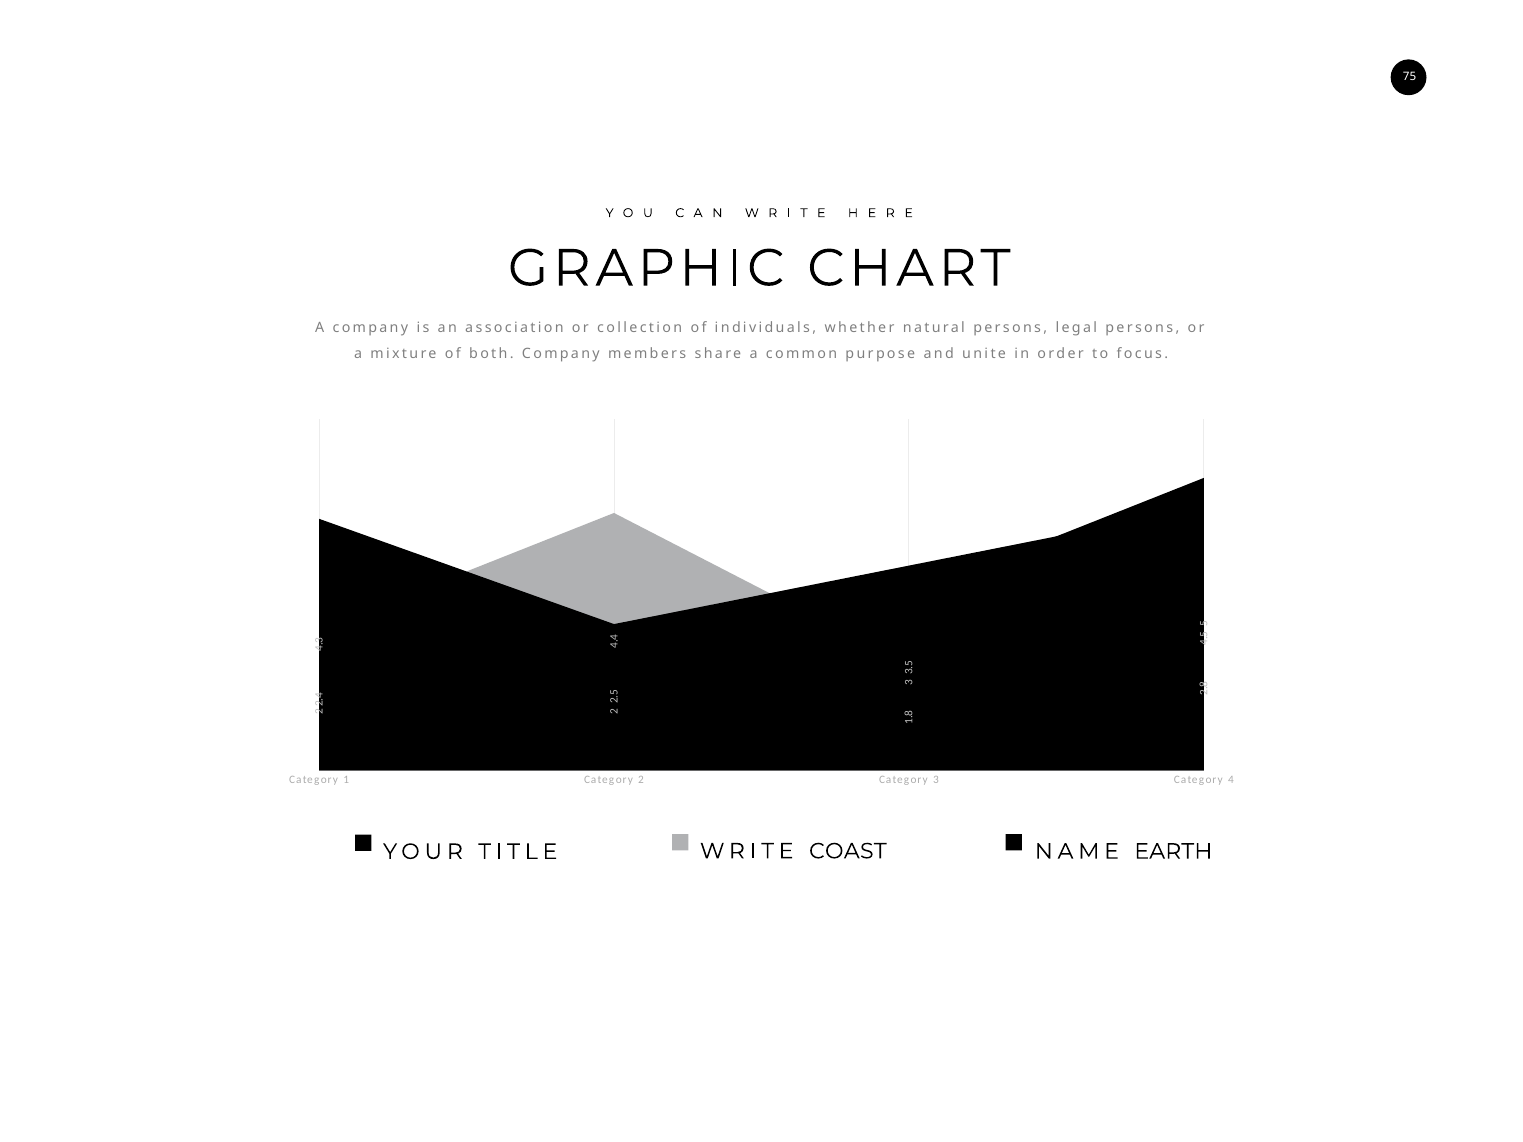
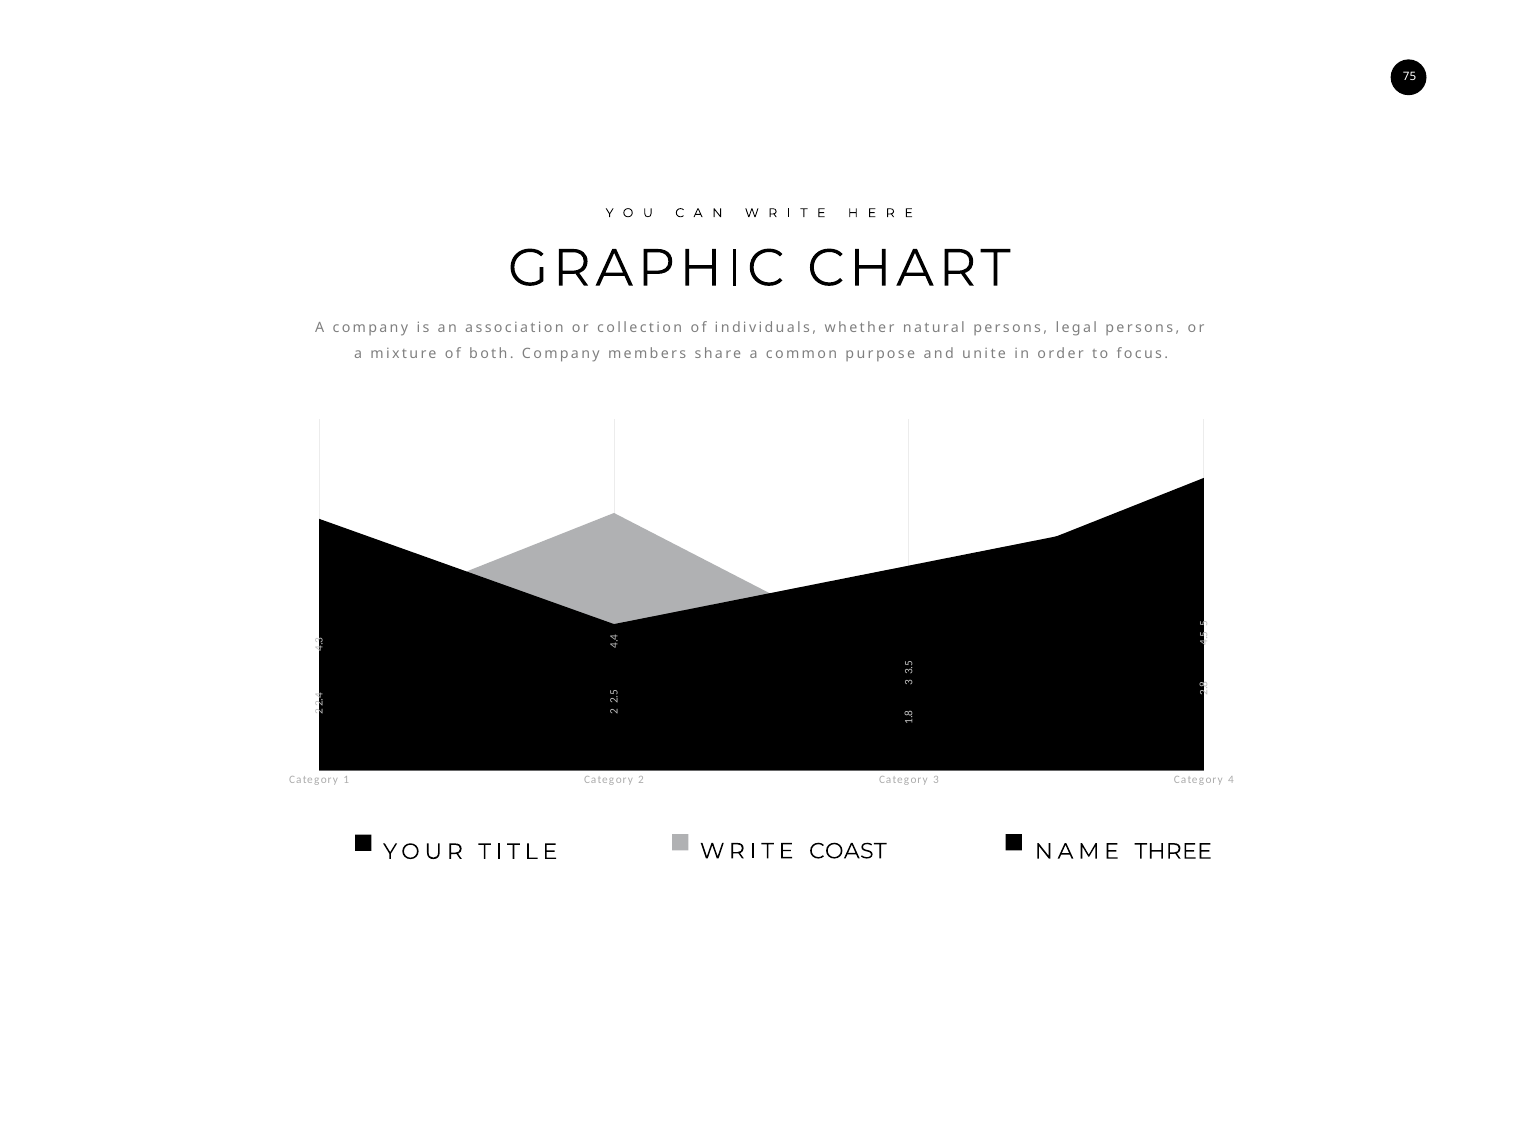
EARTH: EARTH -> THREE (1173, 852)
